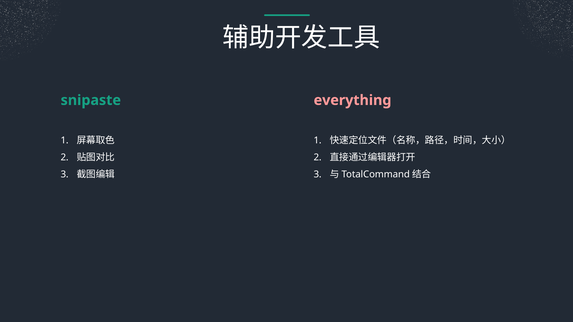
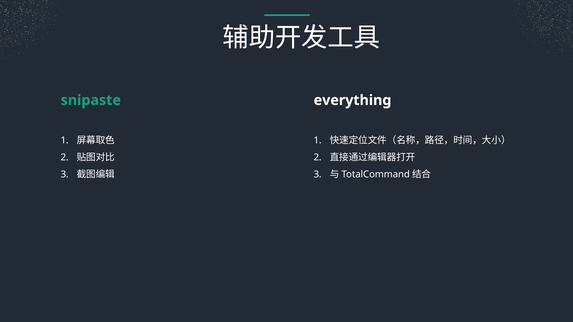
everything colour: pink -> white (353, 100)
